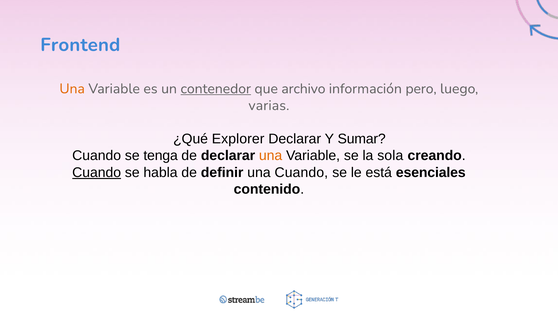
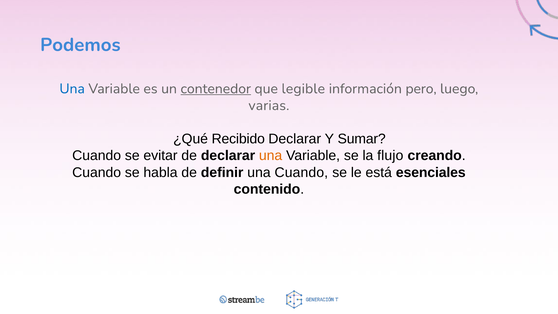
Frontend: Frontend -> Podemos (80, 45)
Una colour: orange -> blue (72, 89)
archivo: archivo -> legible (303, 89)
Explorer: Explorer -> Recibido (238, 139)
tenga: tenga -> evitar (161, 156)
sola: sola -> flujo (390, 156)
Cuando underline: present -> none (97, 172)
